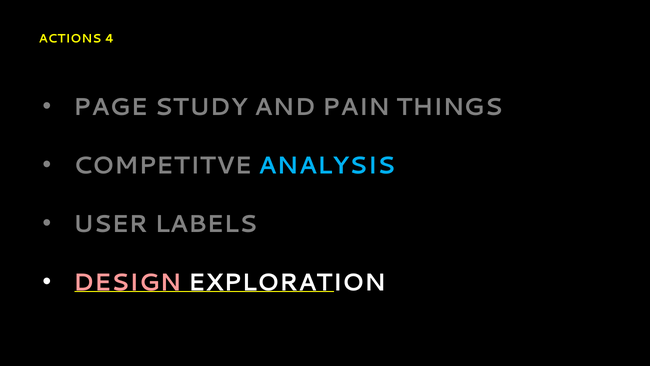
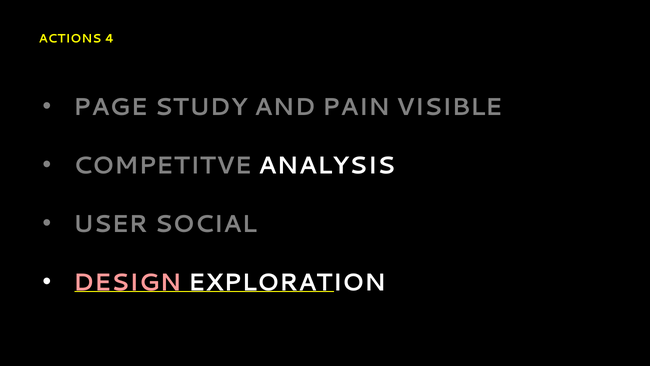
THINGS: THINGS -> VISIBLE (450, 107)
ANALYSIS colour: light blue -> white (327, 165)
LABELS: LABELS -> SOCIAL (206, 224)
